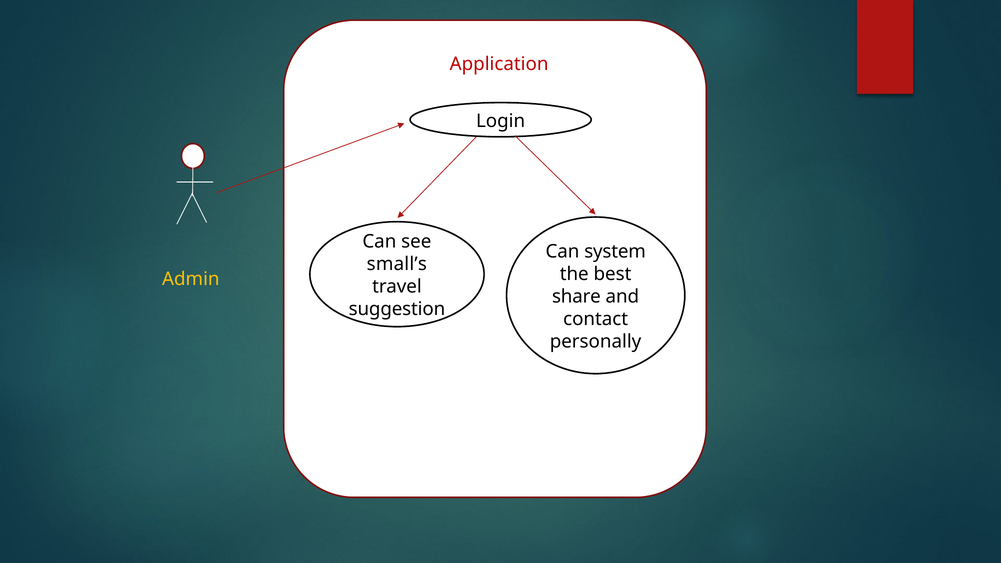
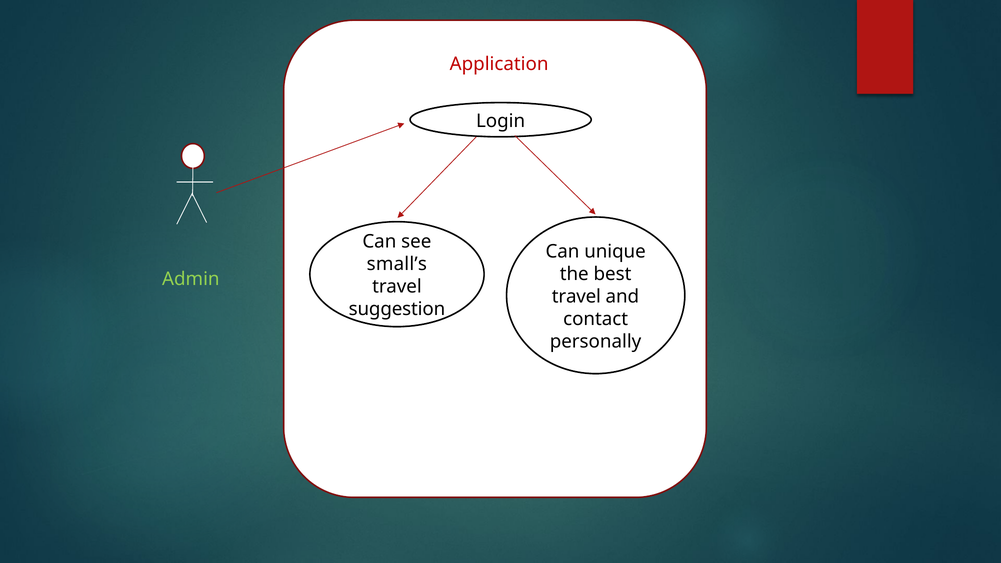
system: system -> unique (615, 252)
Admin colour: yellow -> light green (191, 279)
share: share -> travel (576, 297)
